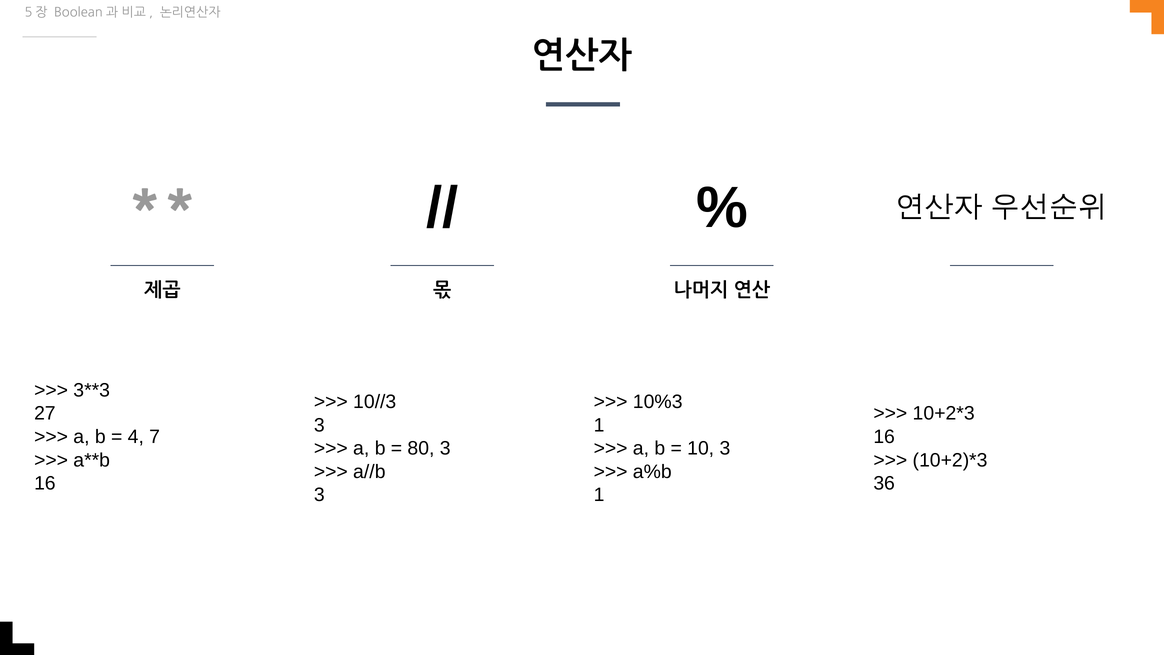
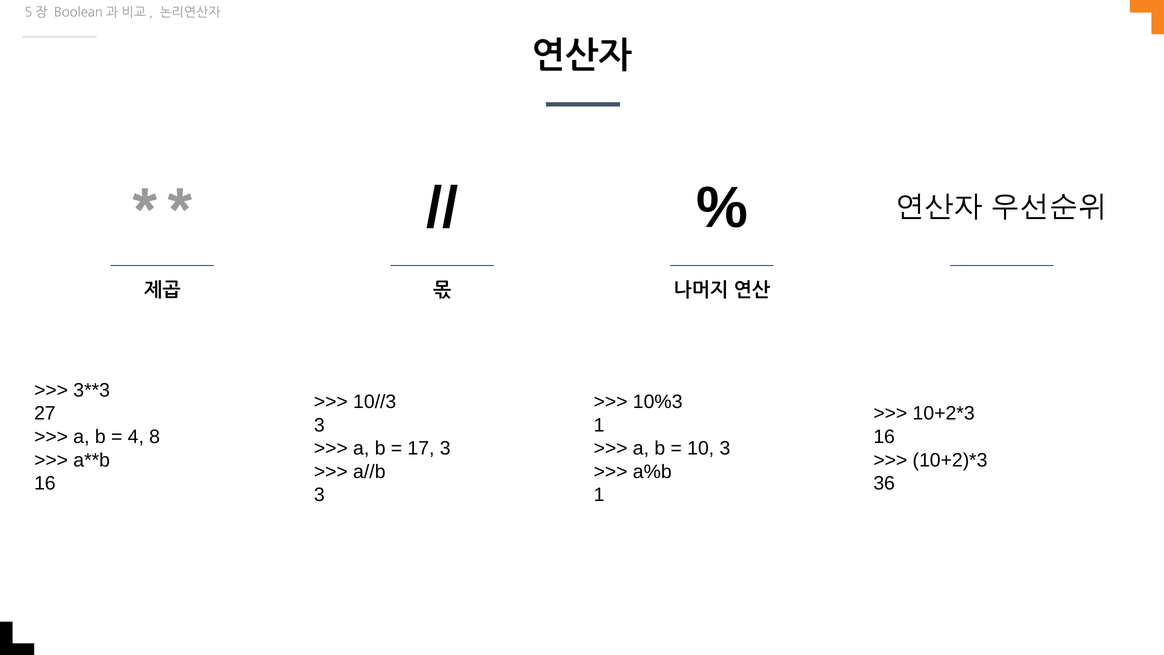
7: 7 -> 8 (155, 437)
80: 80 -> 17 (421, 448)
